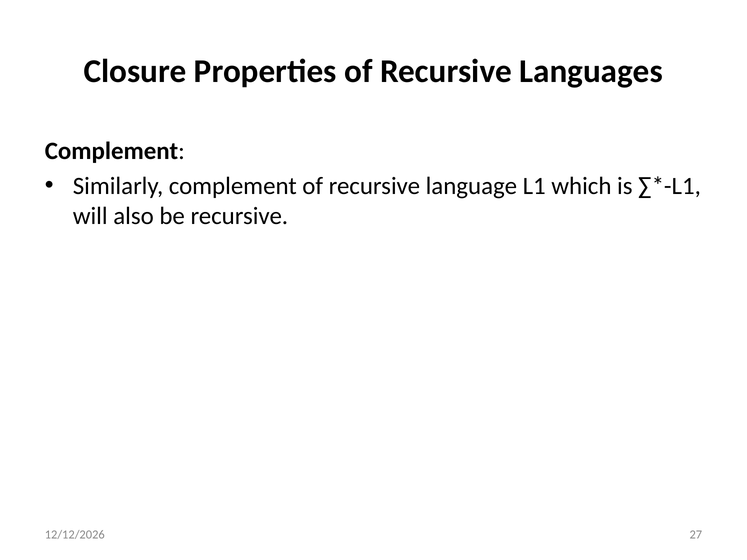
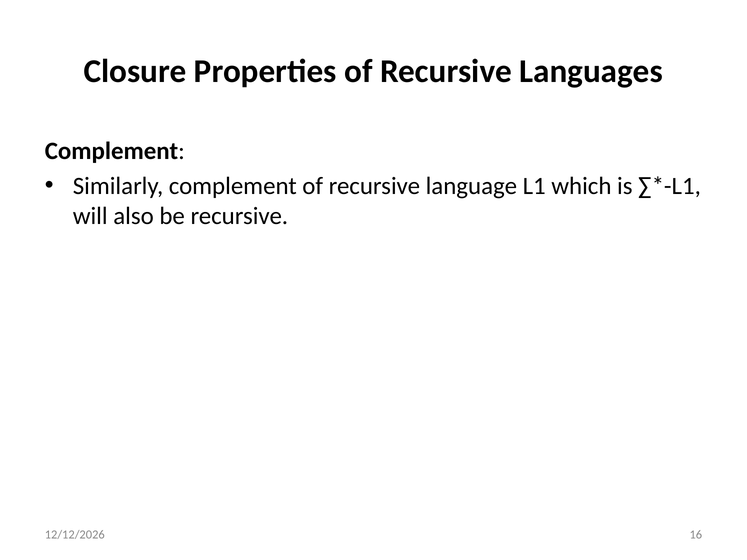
27: 27 -> 16 (696, 535)
